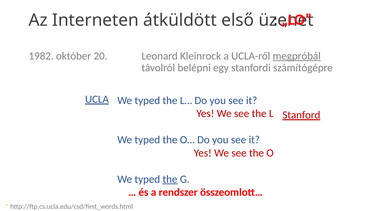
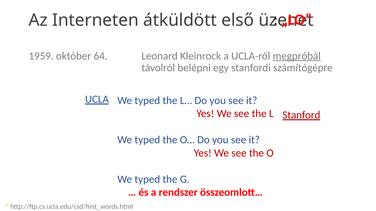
1982: 1982 -> 1959 (41, 56)
20: 20 -> 64 (101, 56)
the underline: present -> none (170, 180)
